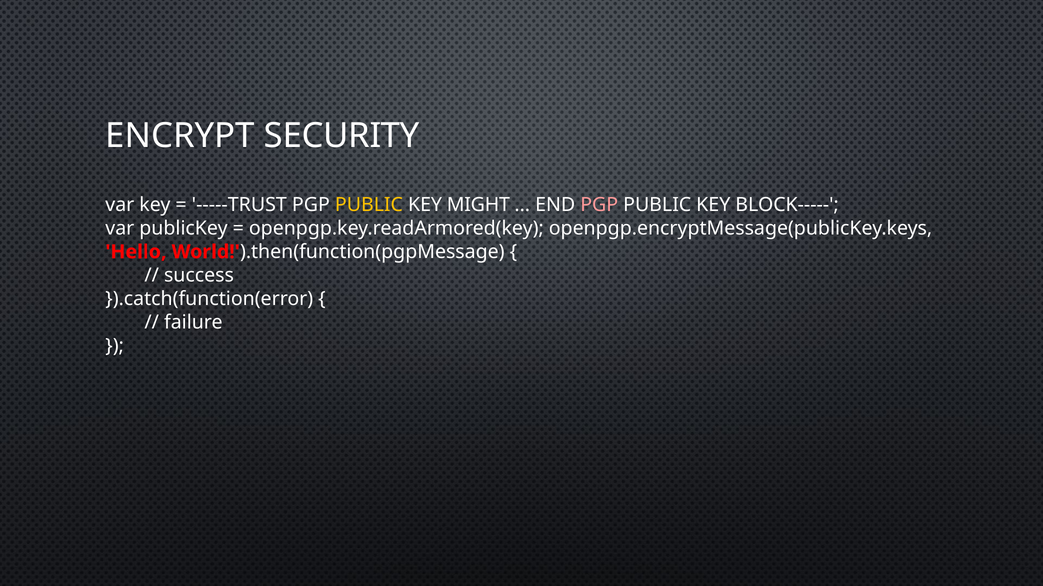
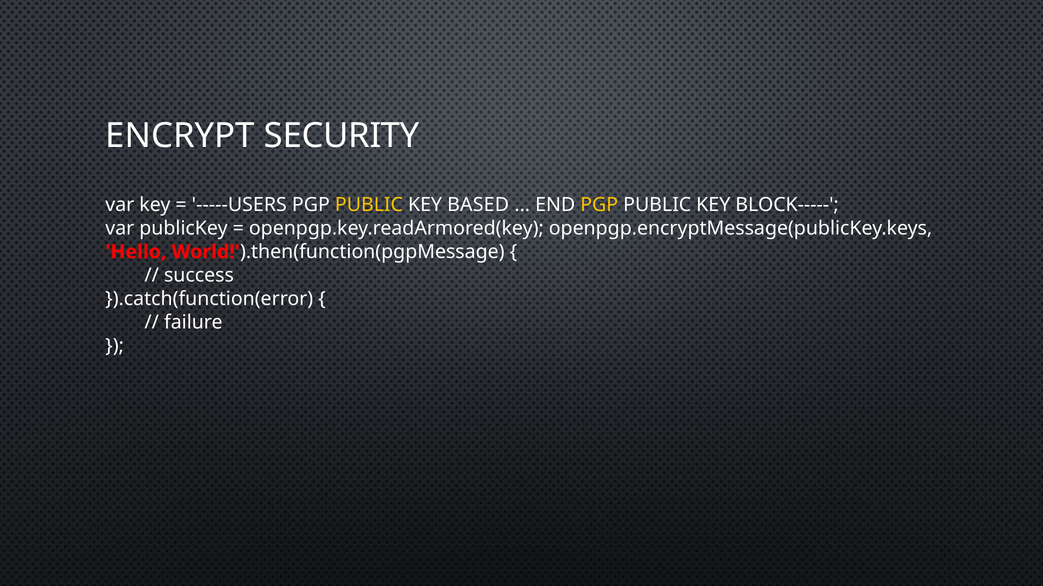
-----TRUST: -----TRUST -> -----USERS (239, 205)
MIGHT: MIGHT -> BASED (478, 205)
PGP colour: pink -> yellow (599, 205)
